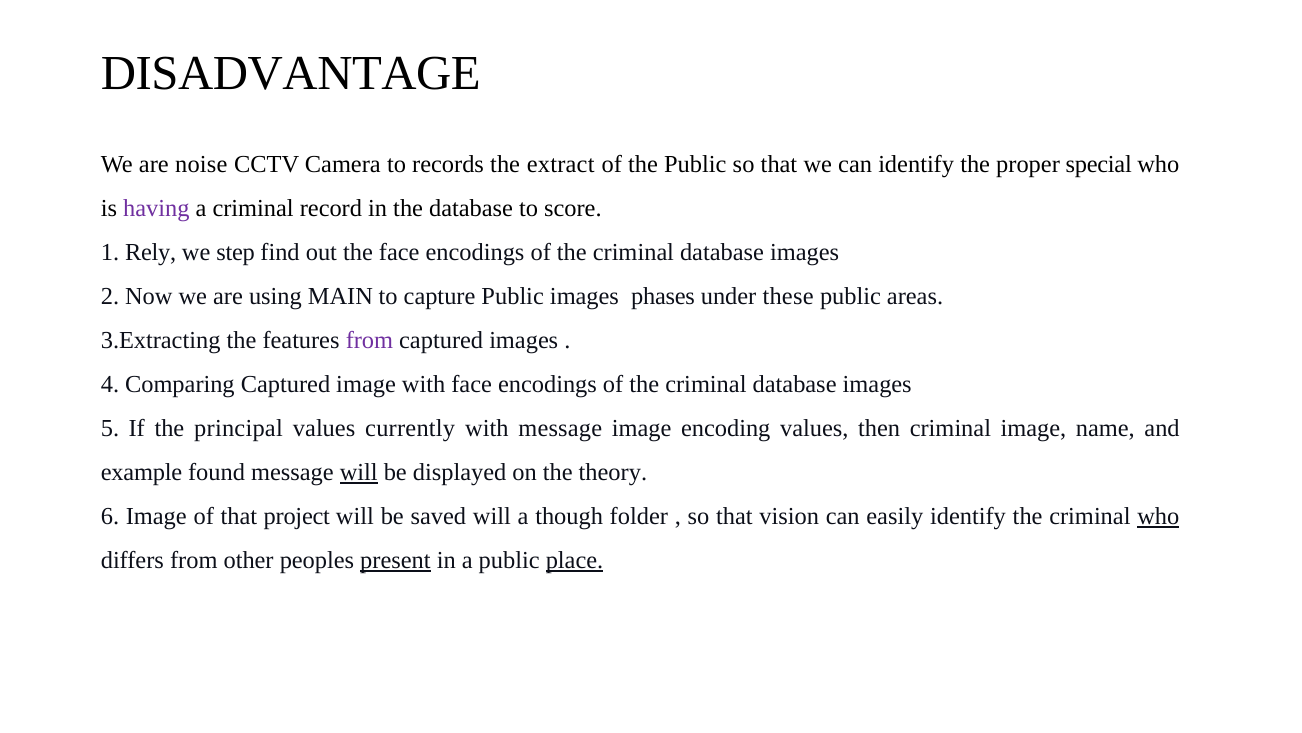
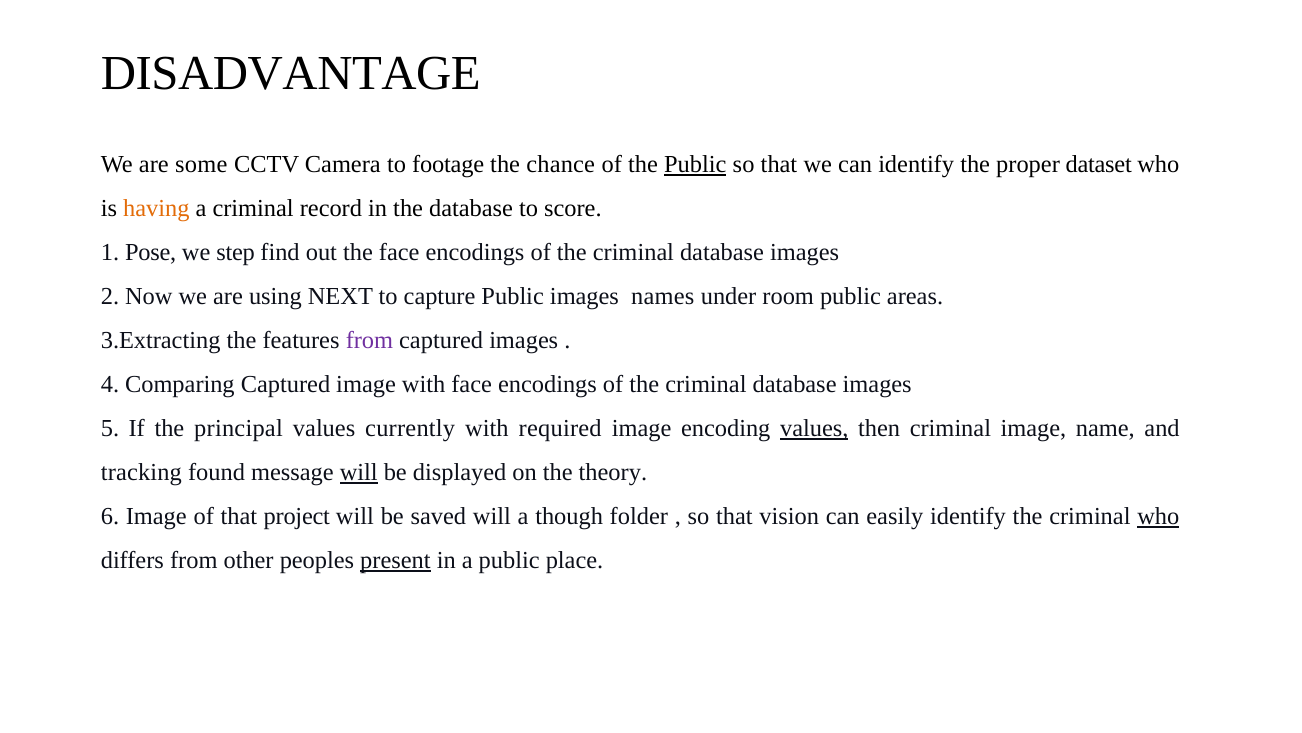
noise: noise -> some (201, 165)
records: records -> footage (448, 165)
extract: extract -> chance (561, 165)
Public underline: none -> present (695, 165)
special: special -> dataset (1099, 165)
having colour: purple -> orange (156, 208)
Rely: Rely -> Pose (151, 252)
MAIN: MAIN -> NEXT (340, 296)
phases: phases -> names (663, 296)
these: these -> room (788, 296)
with message: message -> required (560, 428)
values underline: none -> present (814, 428)
example: example -> tracking (141, 472)
place underline: present -> none (575, 560)
